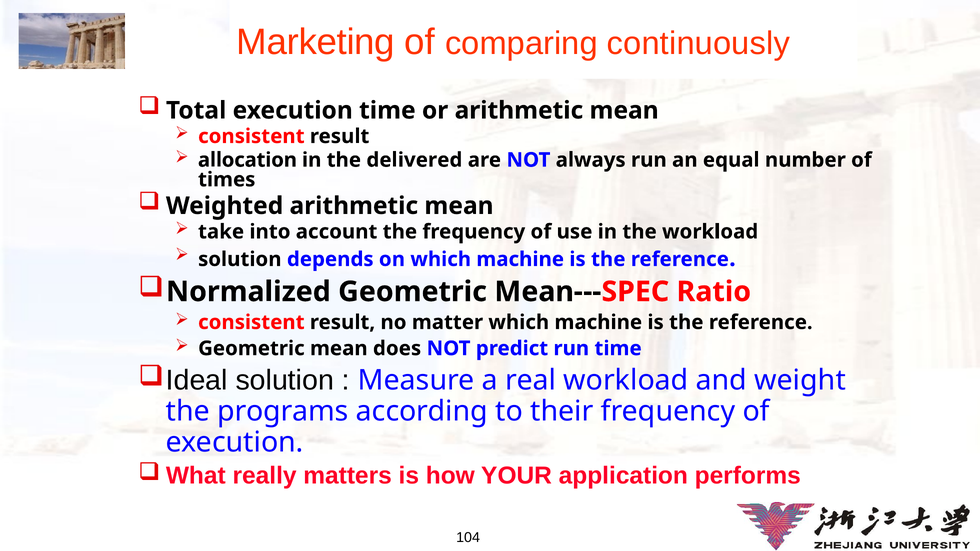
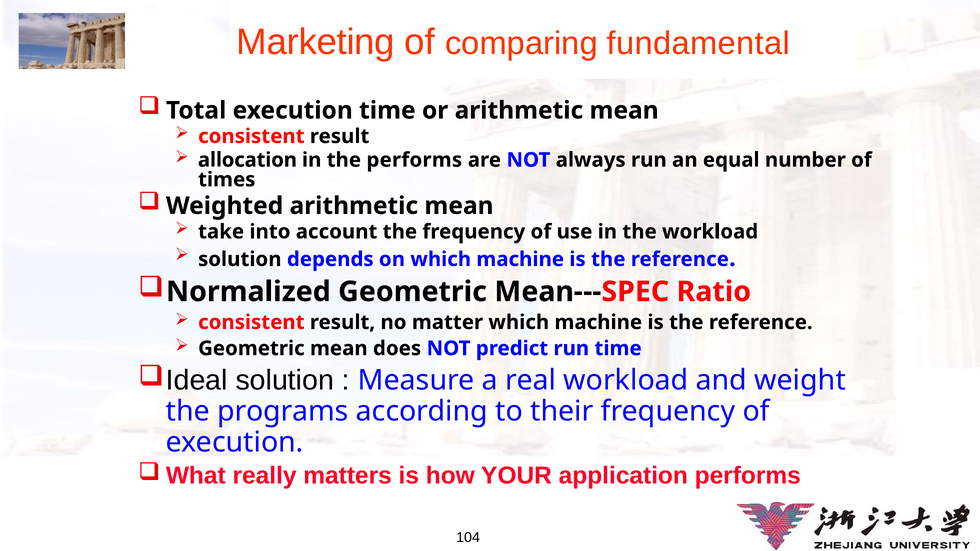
continuously: continuously -> fundamental (698, 43)
the delivered: delivered -> performs (414, 160)
